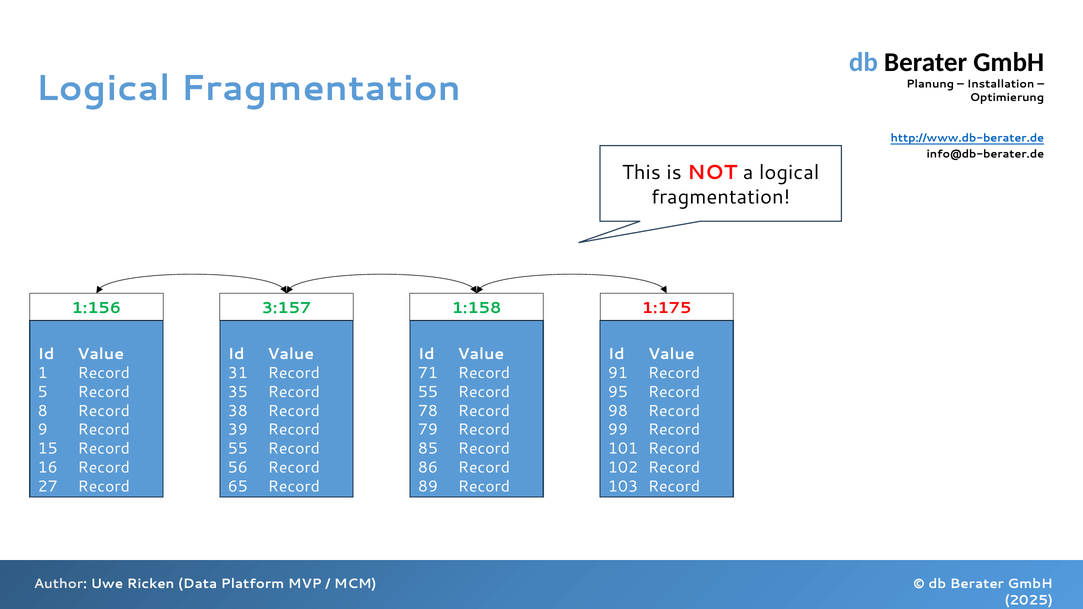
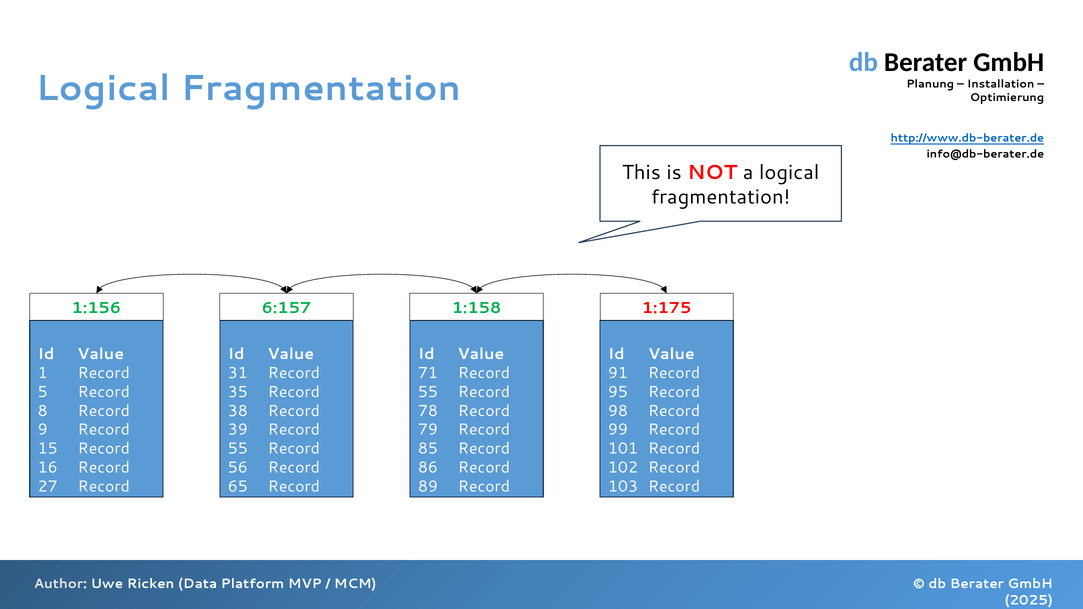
3:157: 3:157 -> 6:157 (286, 308)
